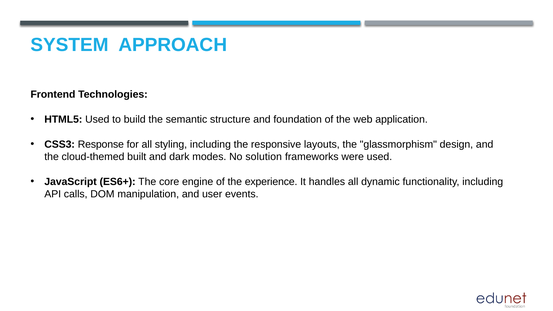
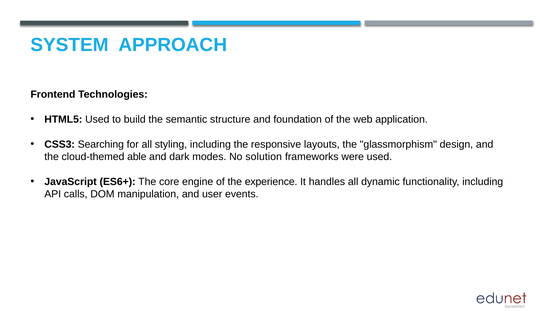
Response: Response -> Searching (101, 144)
built: built -> able (137, 157)
